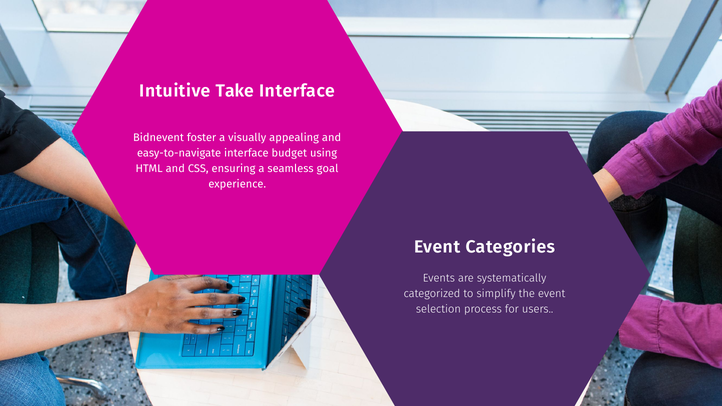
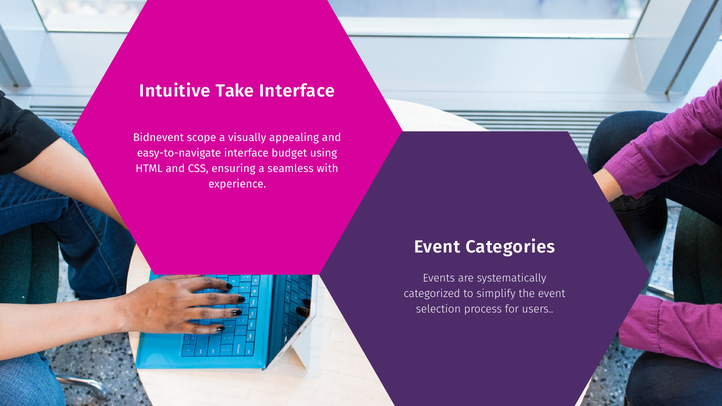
foster: foster -> scope (202, 138)
goal: goal -> with (328, 168)
